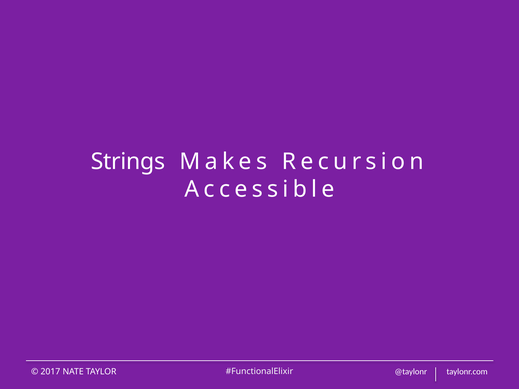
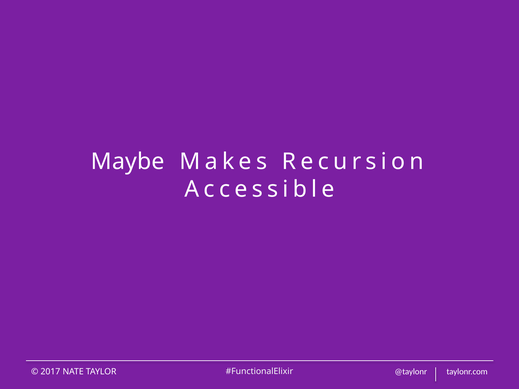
Strings: Strings -> Maybe (128, 162)
